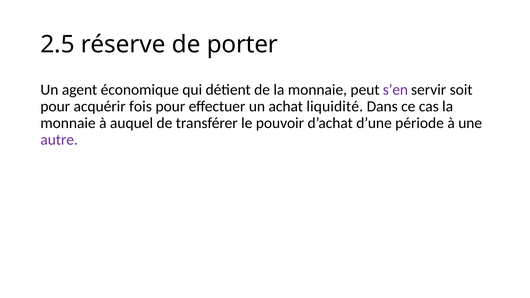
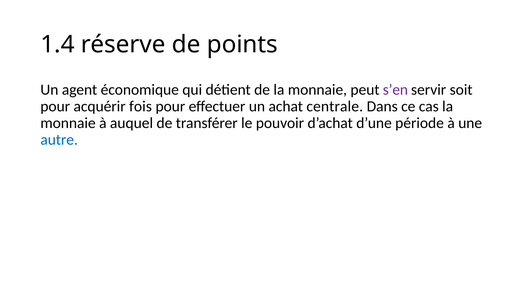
2.5: 2.5 -> 1.4 (58, 45)
porter: porter -> points (242, 45)
liquidité: liquidité -> centrale (335, 106)
autre colour: purple -> blue (59, 140)
